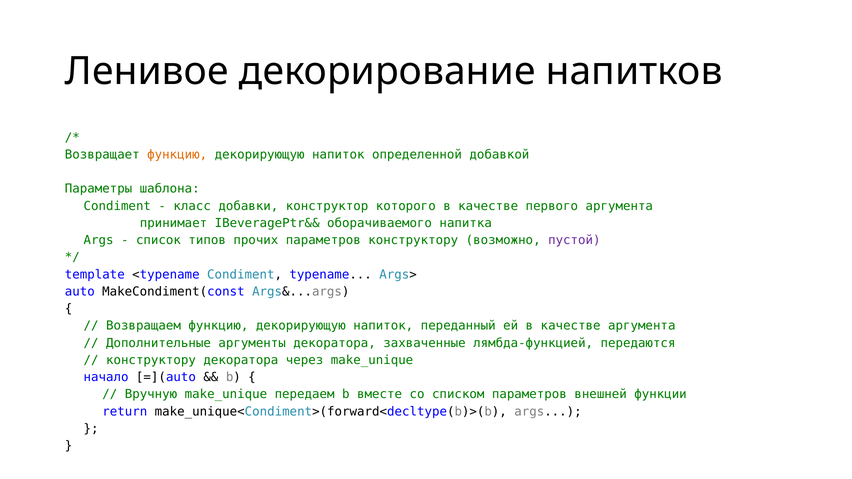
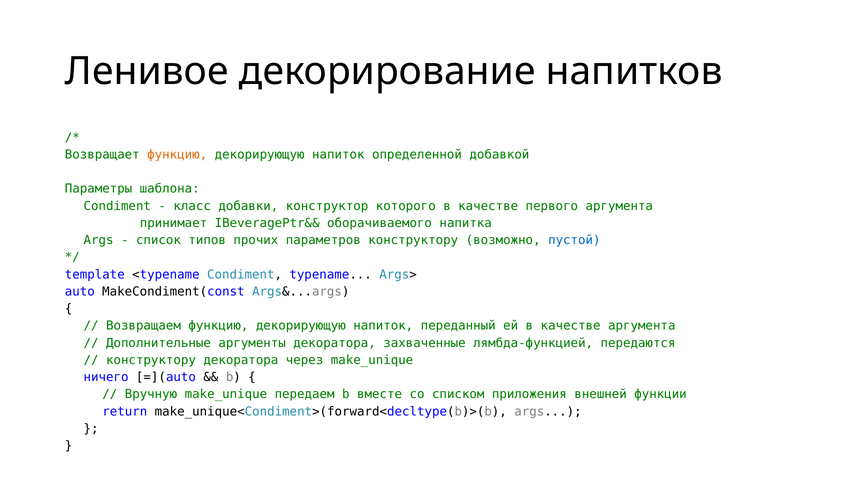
пустой colour: purple -> blue (574, 240)
начало: начало -> ничего (106, 377)
списком параметров: параметров -> приложения (529, 395)
